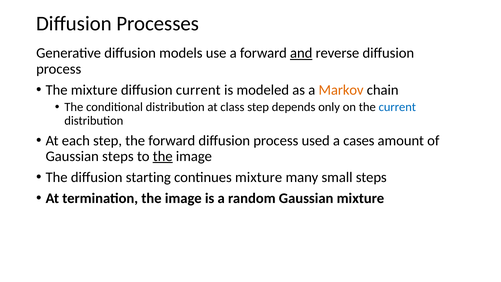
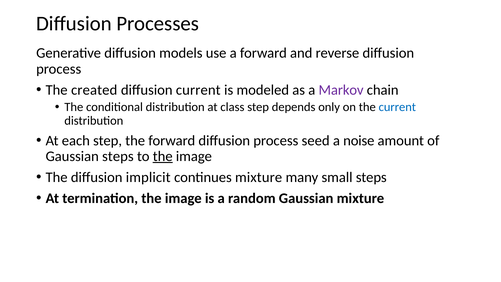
and underline: present -> none (301, 53)
The mixture: mixture -> created (94, 90)
Markov colour: orange -> purple (341, 90)
used: used -> seed (316, 140)
cases: cases -> noise (359, 140)
starting: starting -> implicit (148, 177)
